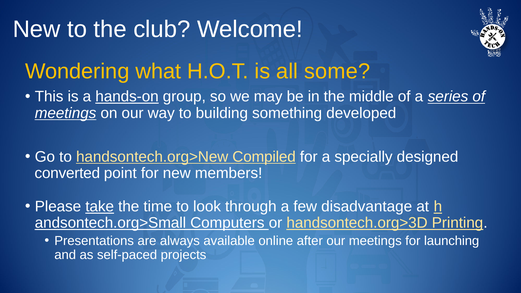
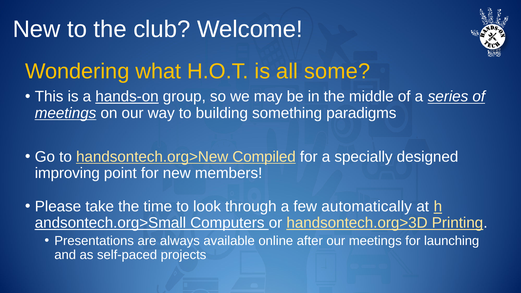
developed: developed -> paradigms (361, 113)
converted: converted -> improving (67, 173)
take underline: present -> none (100, 207)
disadvantage: disadvantage -> automatically (367, 207)
